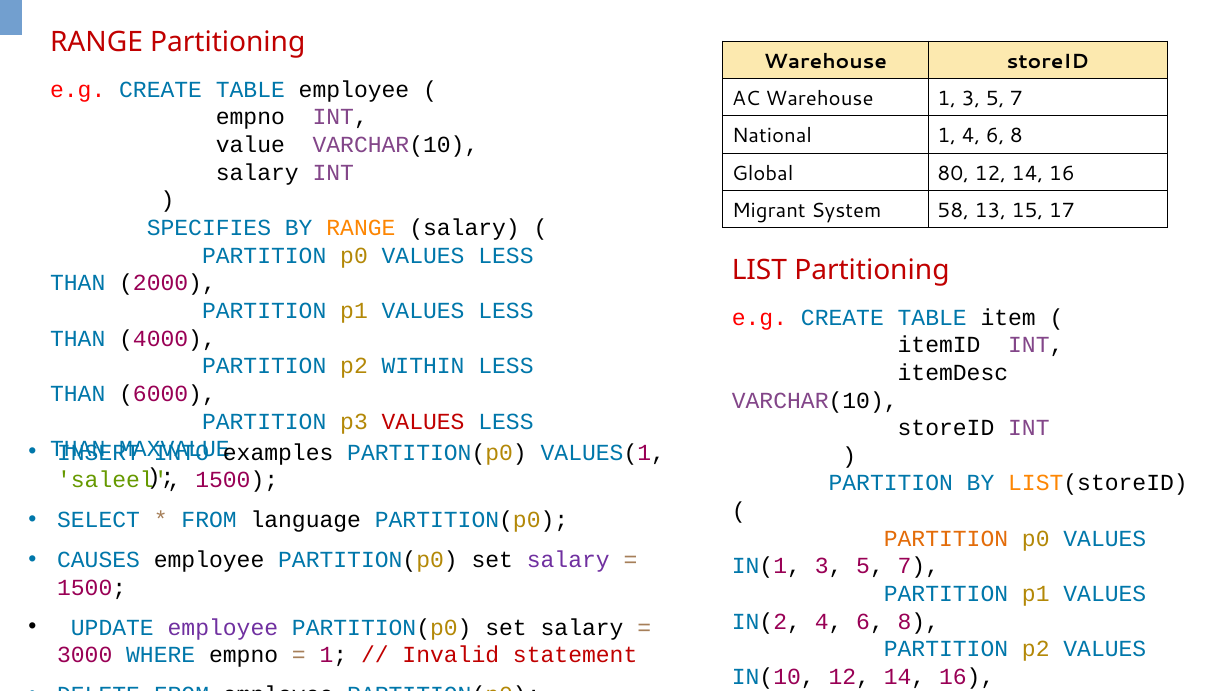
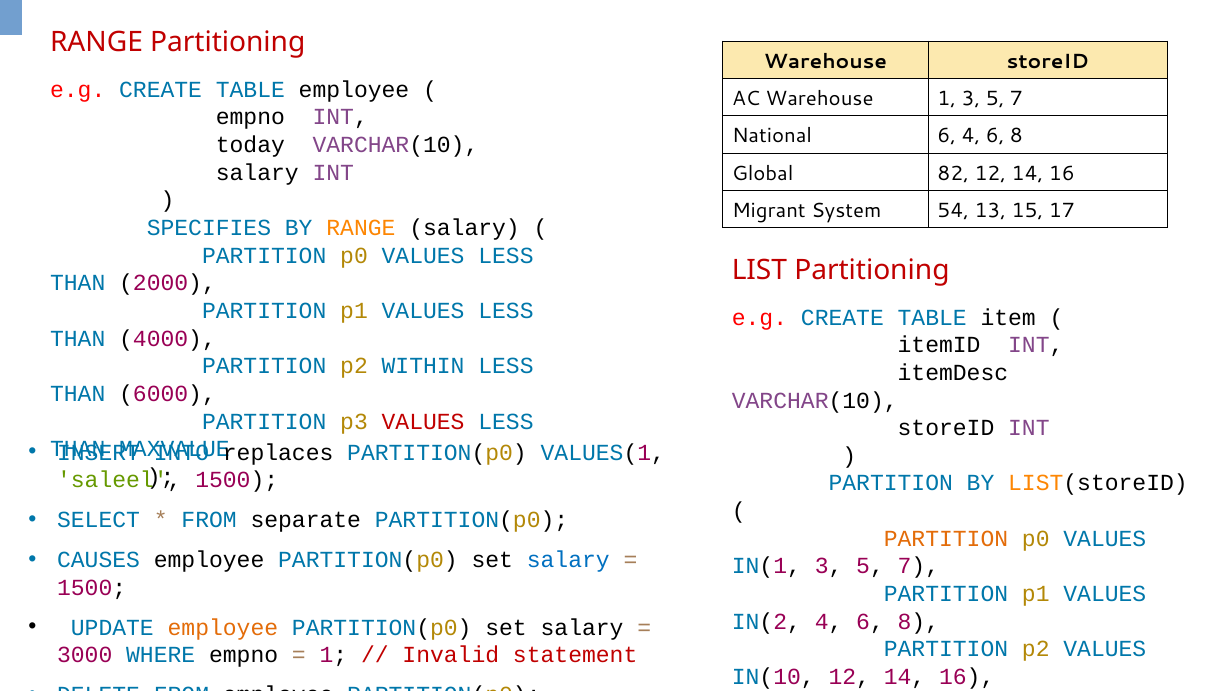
National 1: 1 -> 6 (947, 136)
value: value -> today (250, 145)
80: 80 -> 82 (953, 173)
58: 58 -> 54 (953, 211)
examples: examples -> replaces (278, 452)
language: language -> separate (306, 520)
salary colour: purple -> blue (568, 560)
employee colour: purple -> orange (223, 627)
